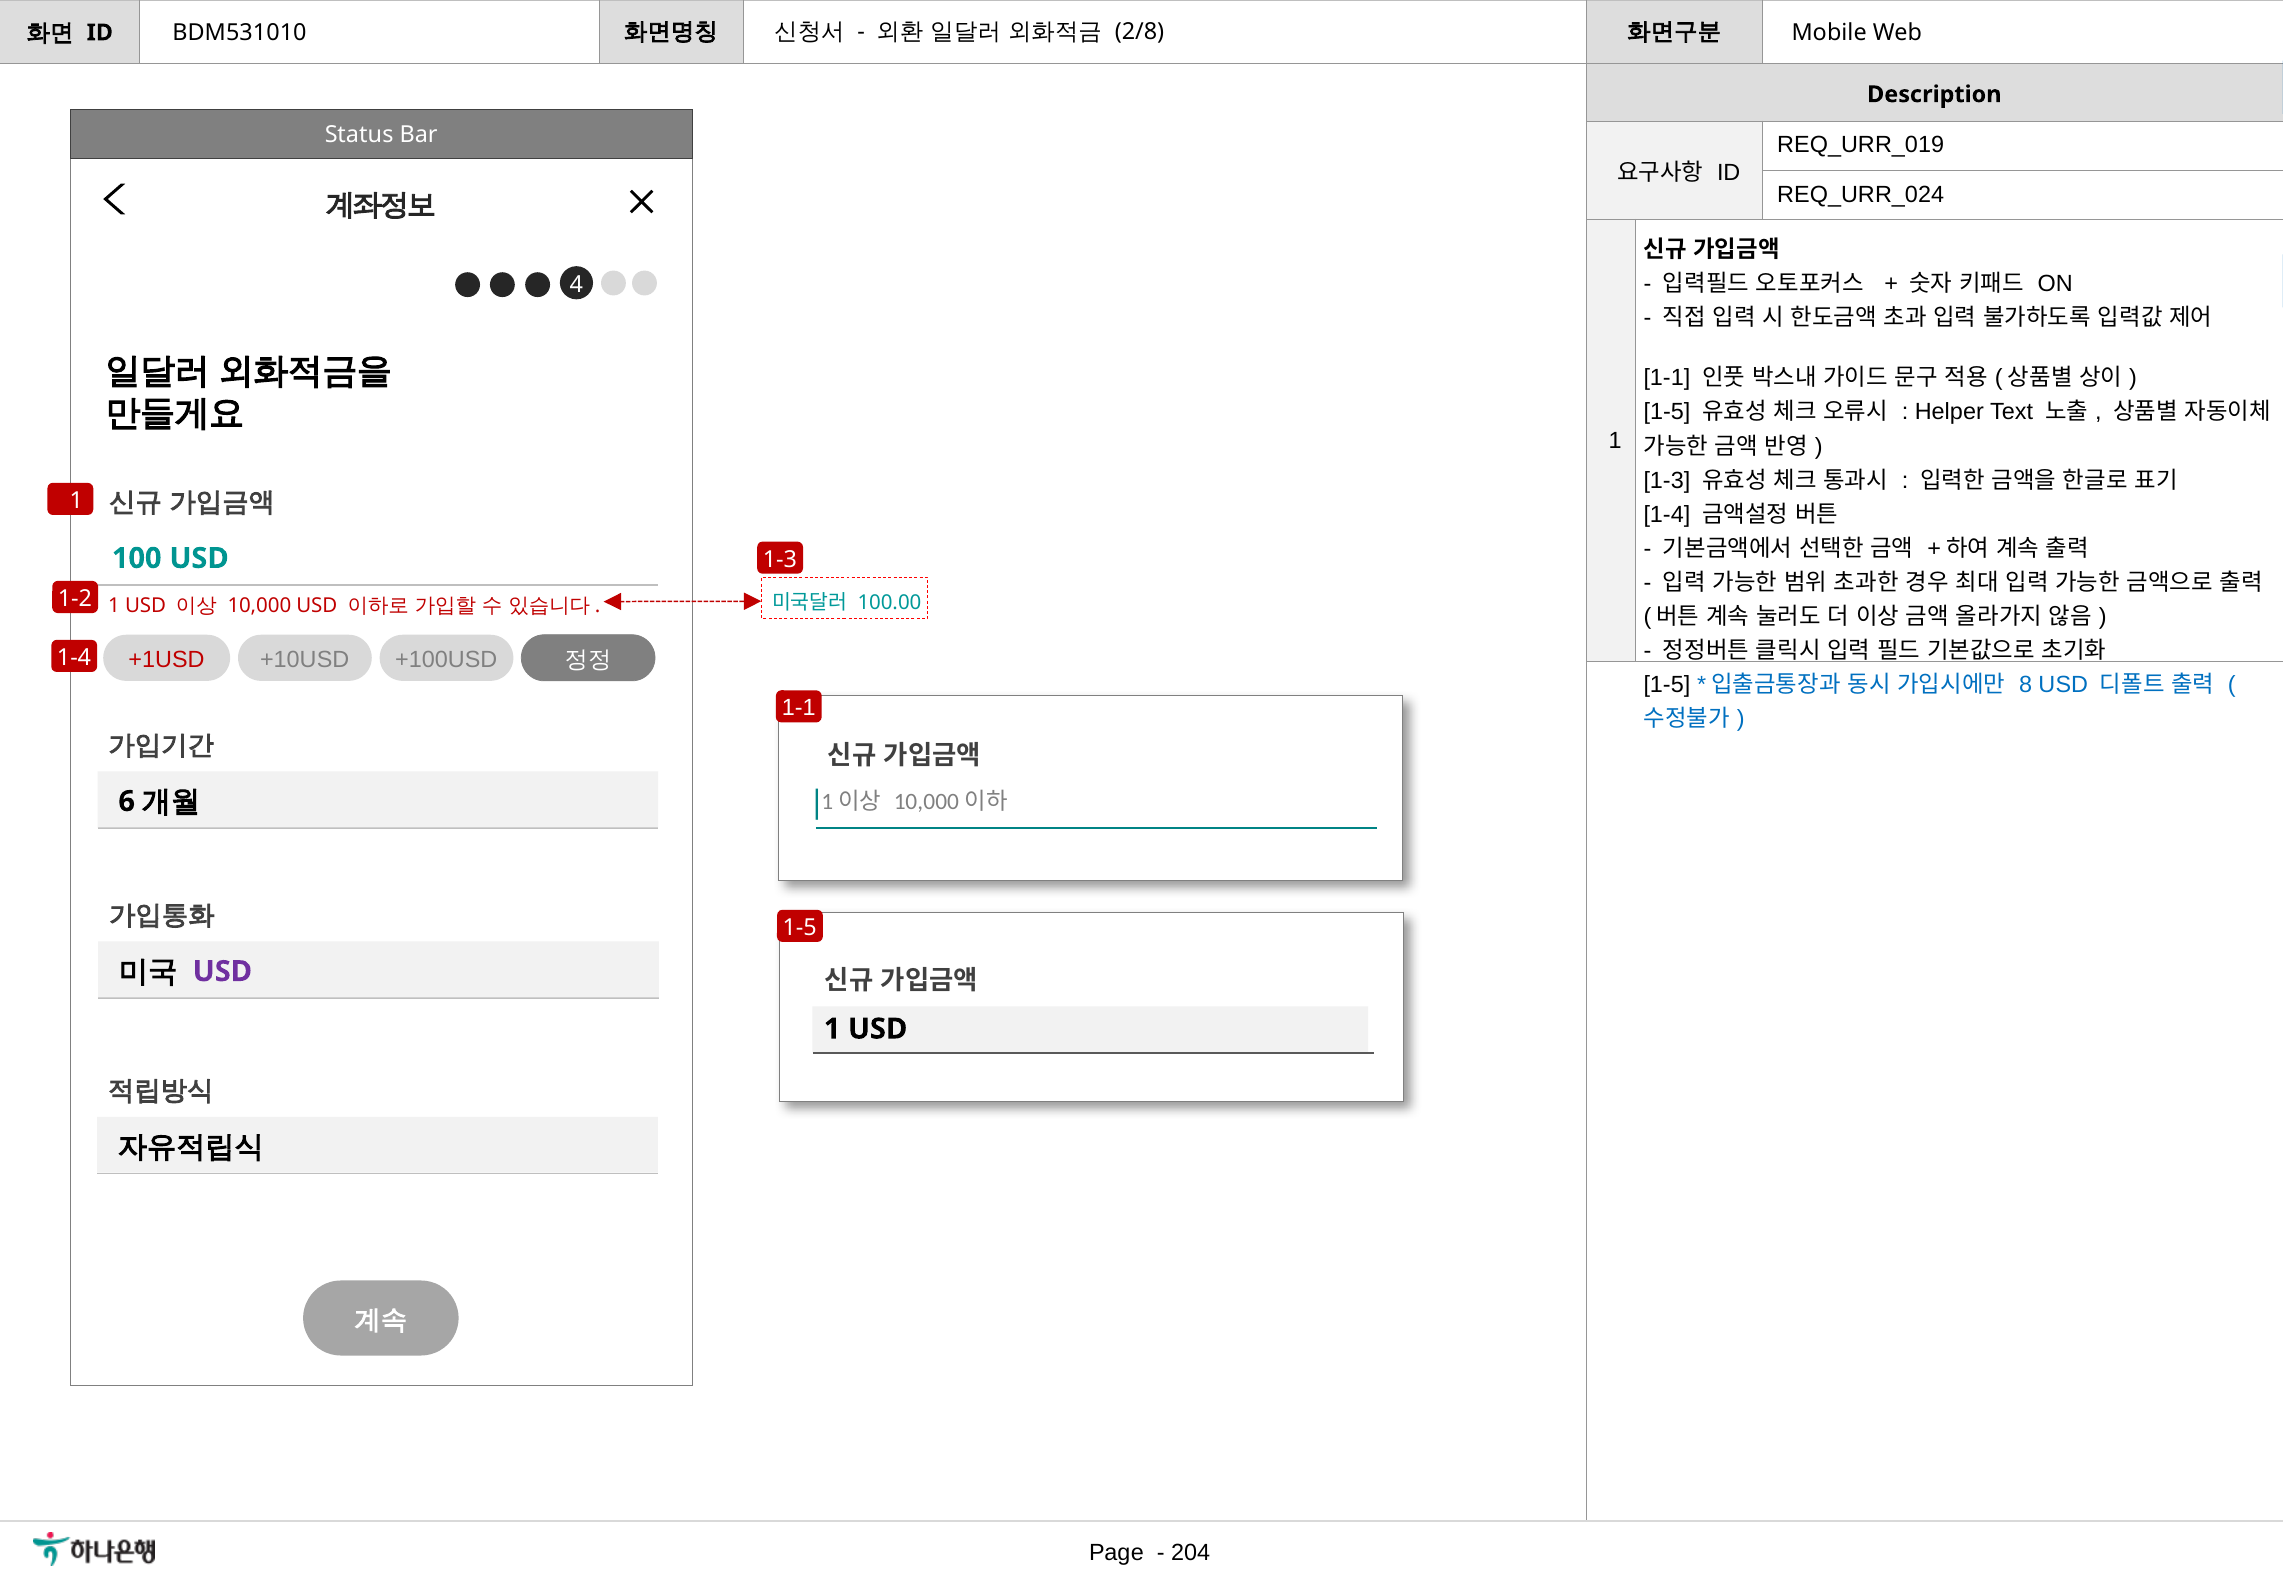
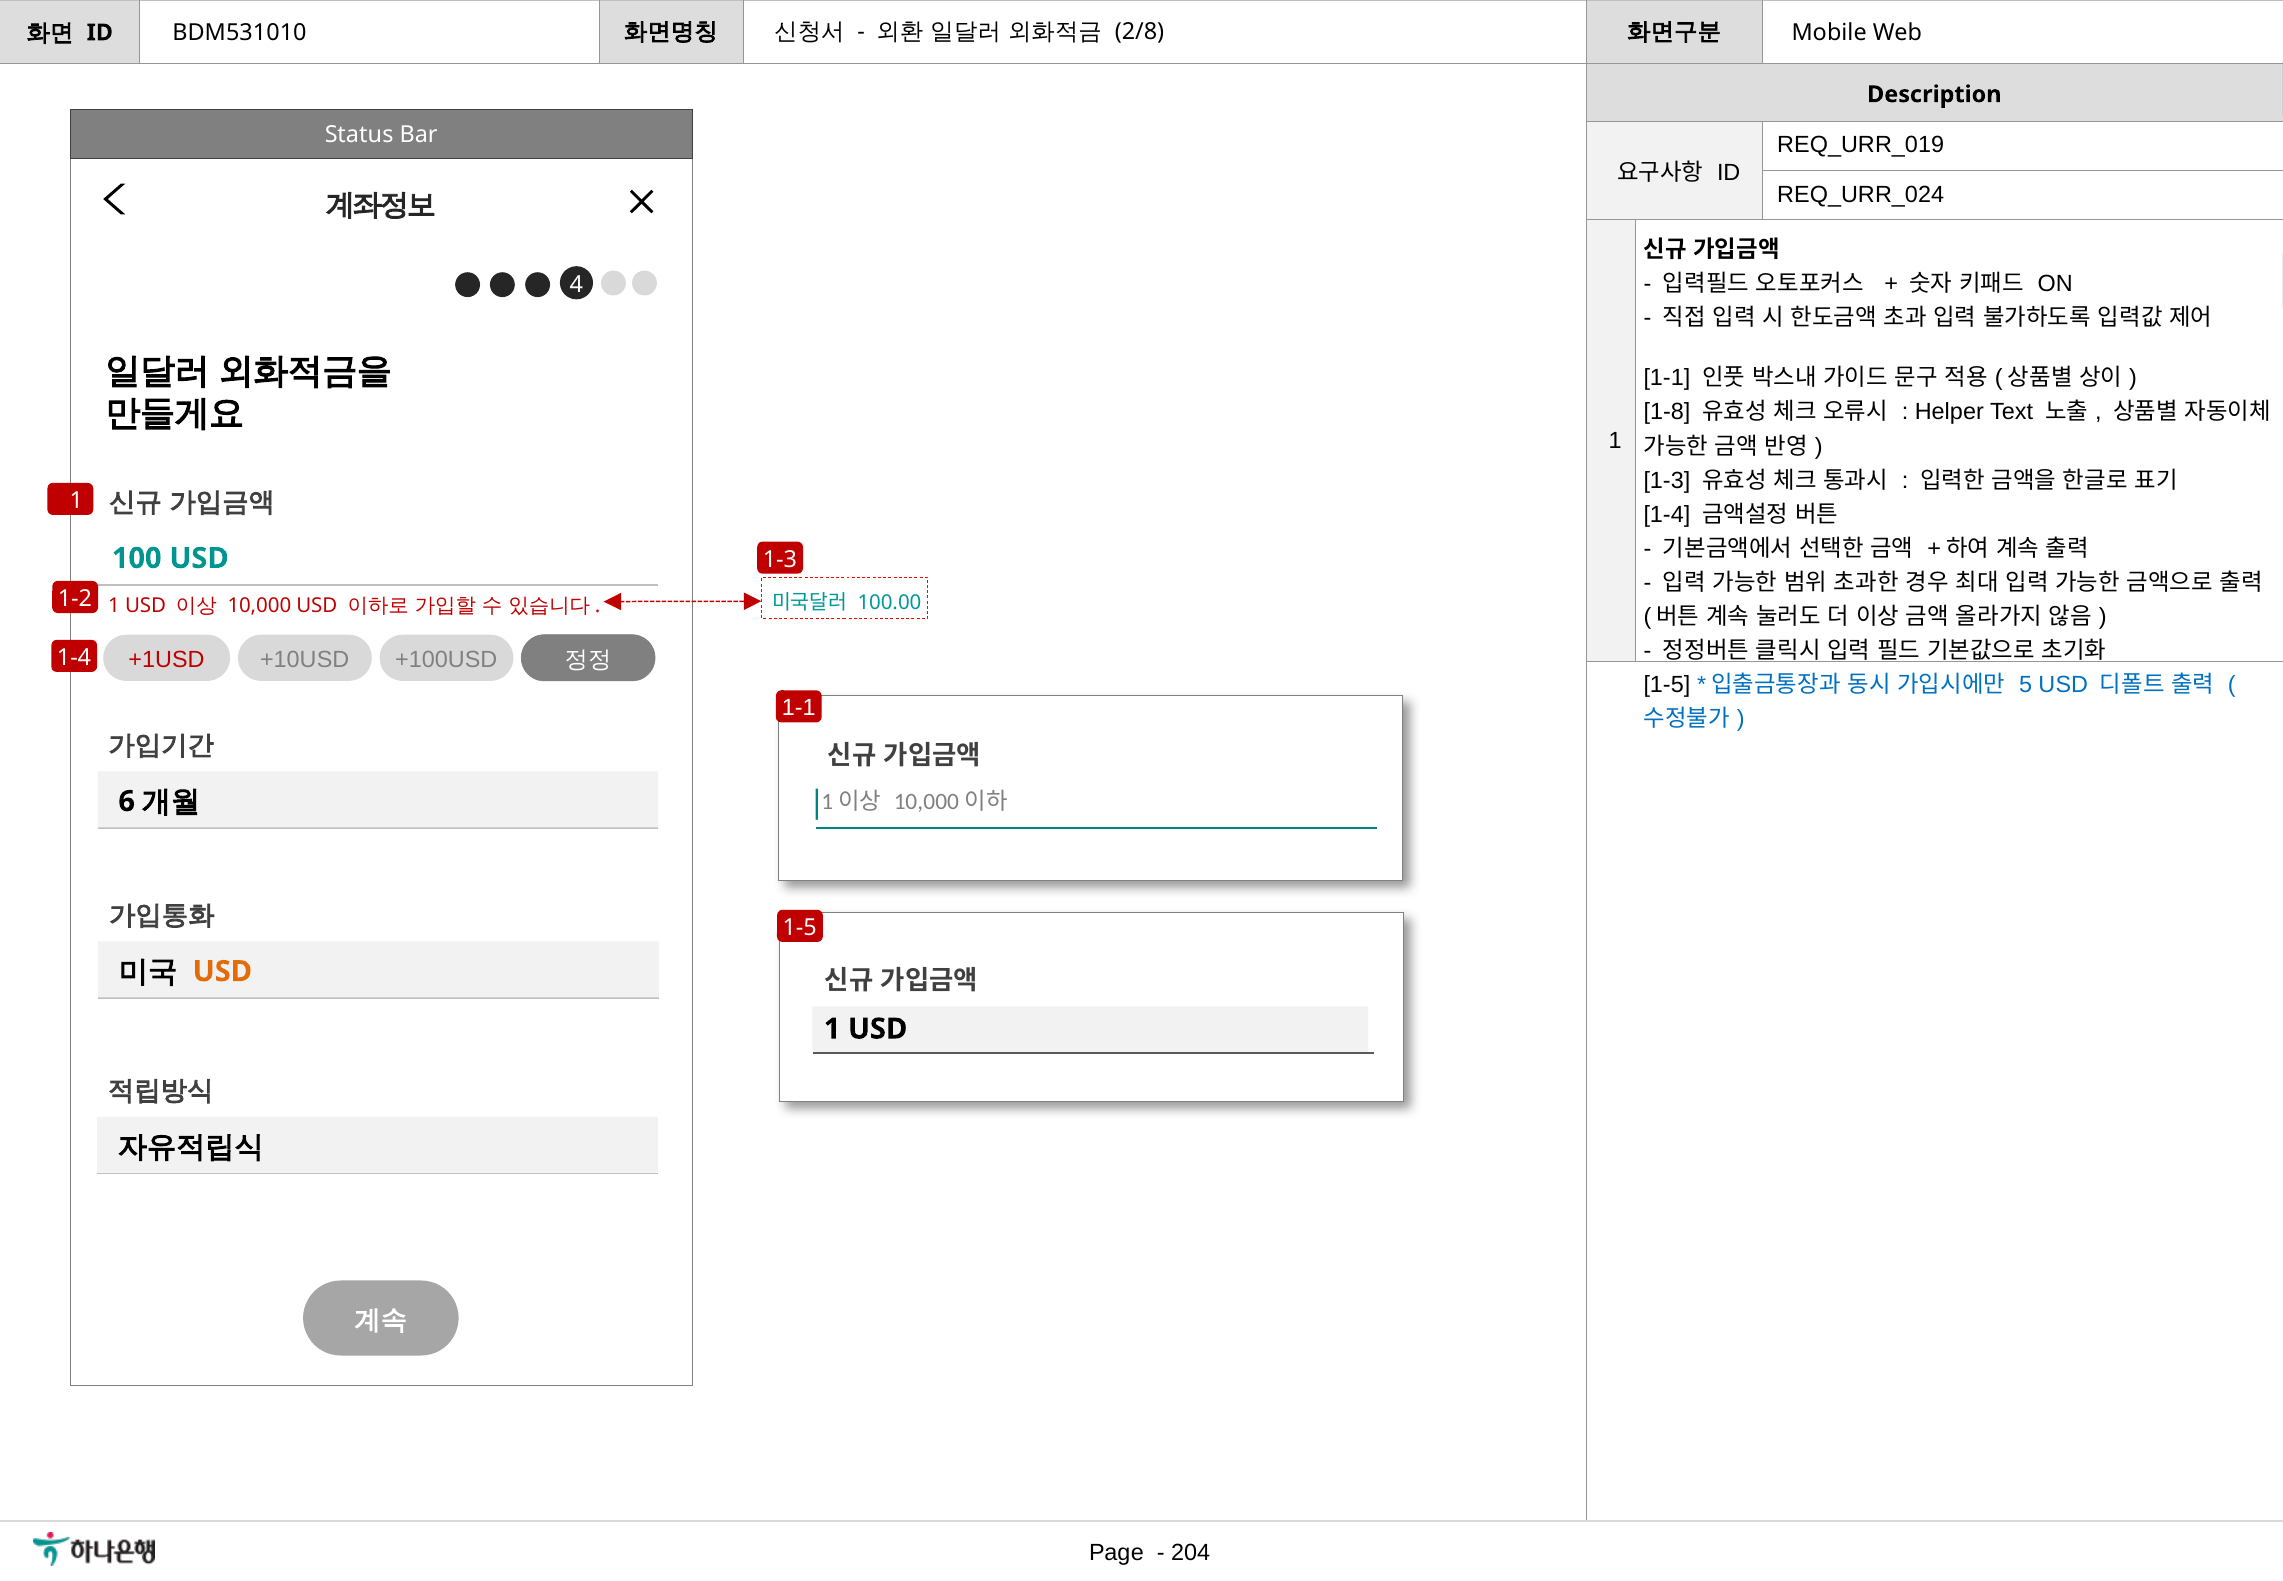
1-5: 1-5 -> 1-8 (1667, 412)
8: 8 -> 5 (2026, 685)
USD colour: purple -> orange (222, 971)
